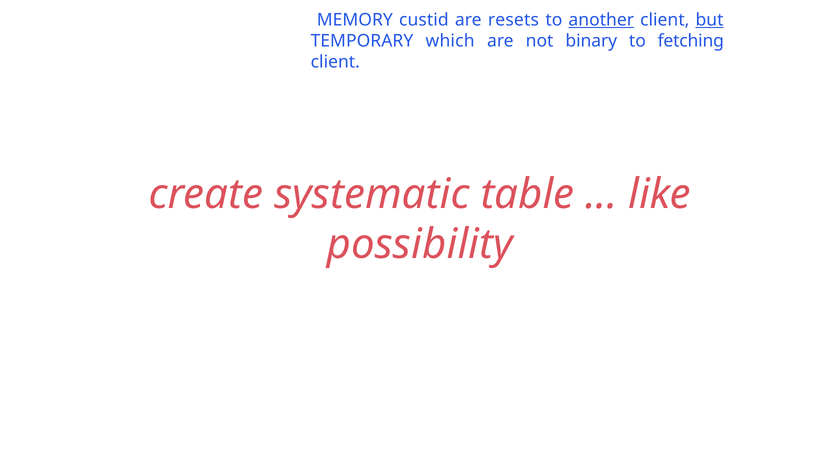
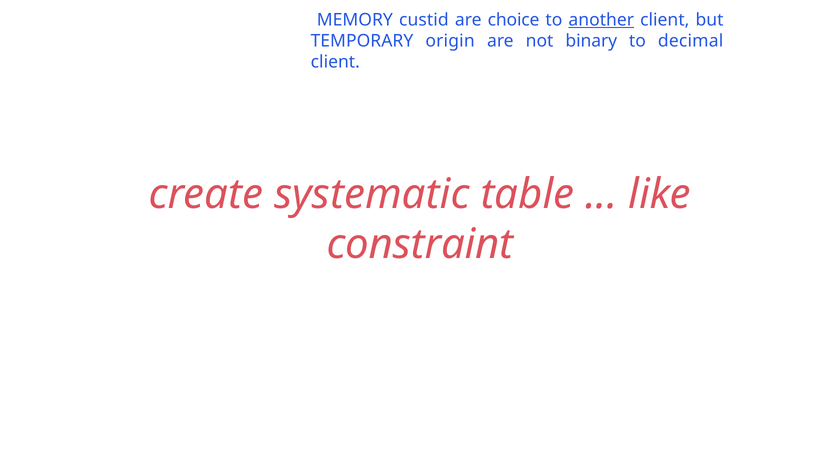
resets: resets -> choice (514, 20)
but underline: present -> none (709, 20)
which: which -> origin (450, 41)
fetching: fetching -> decimal (691, 41)
possibility: possibility -> constraint (420, 244)
